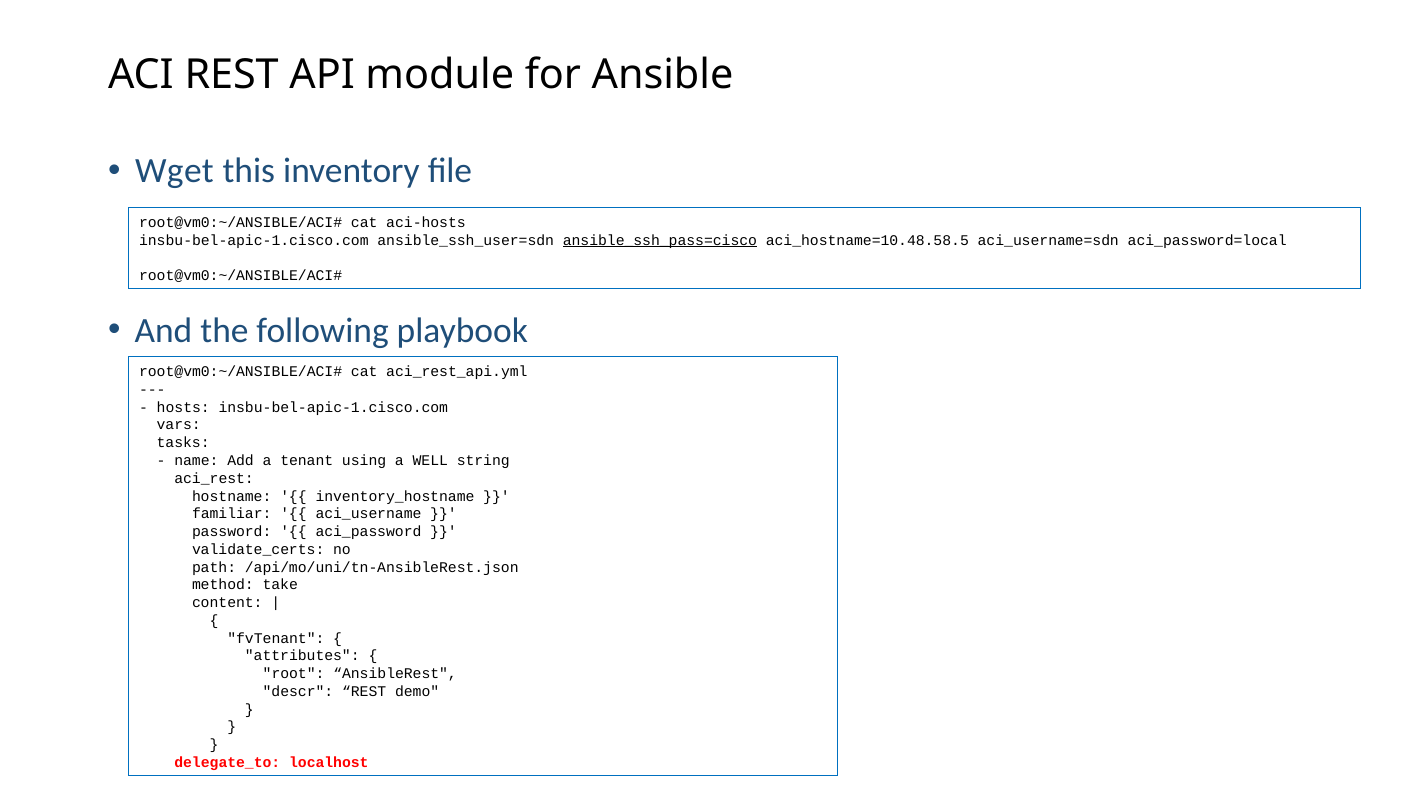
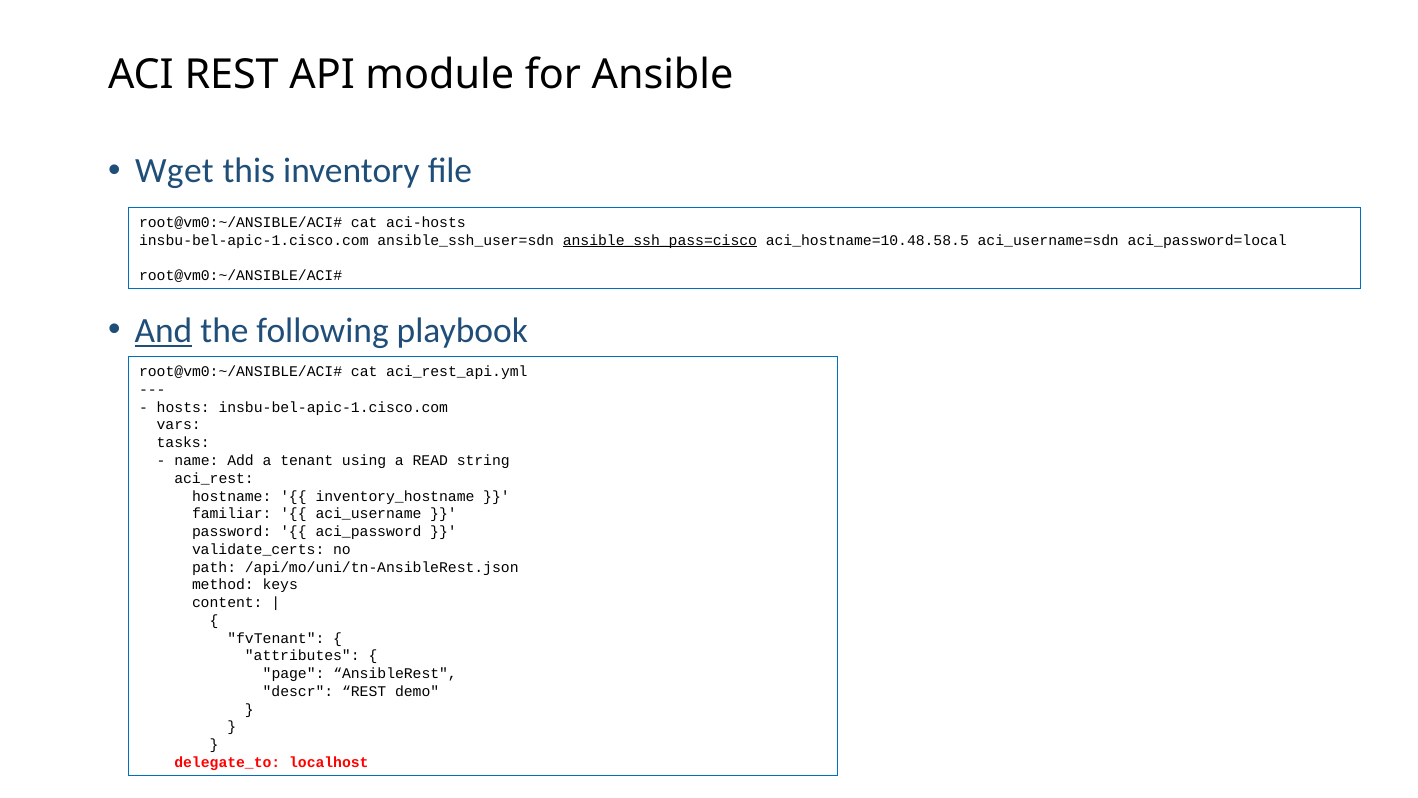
And underline: none -> present (164, 330)
WELL: WELL -> READ (430, 460)
take: take -> keys (280, 585)
root: root -> page (294, 673)
